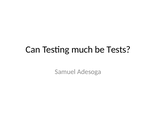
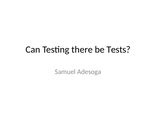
much: much -> there (82, 50)
